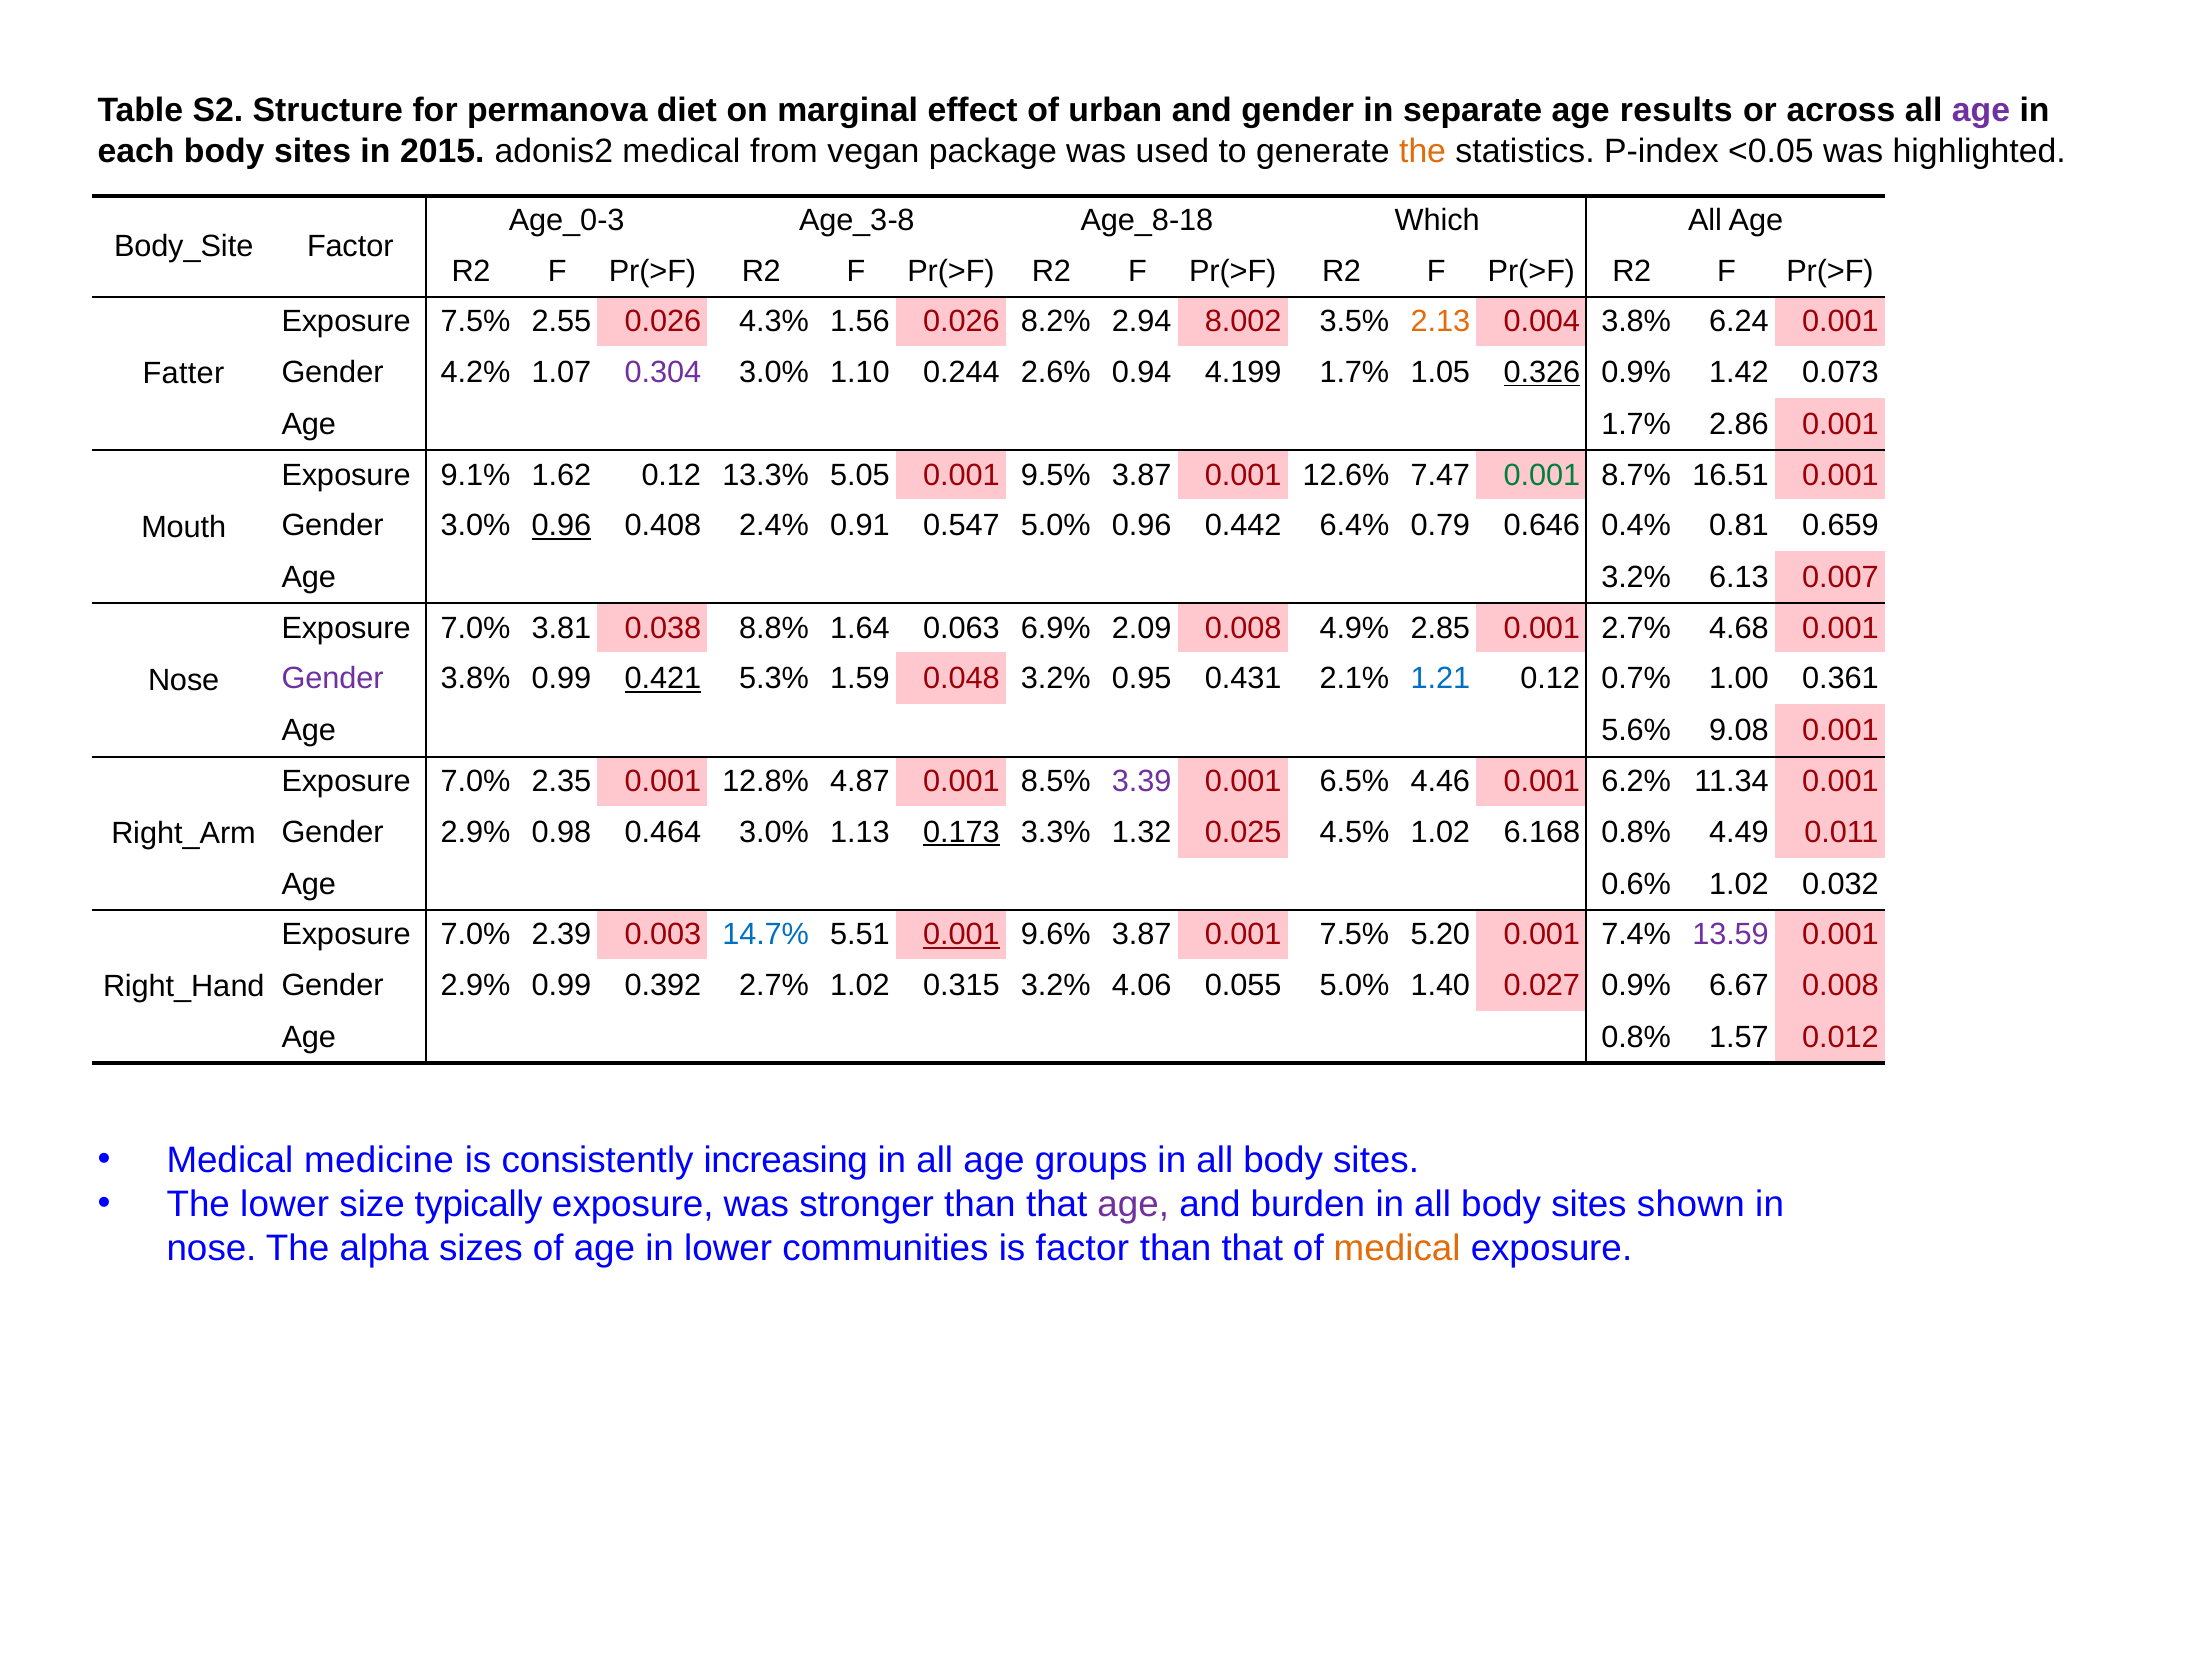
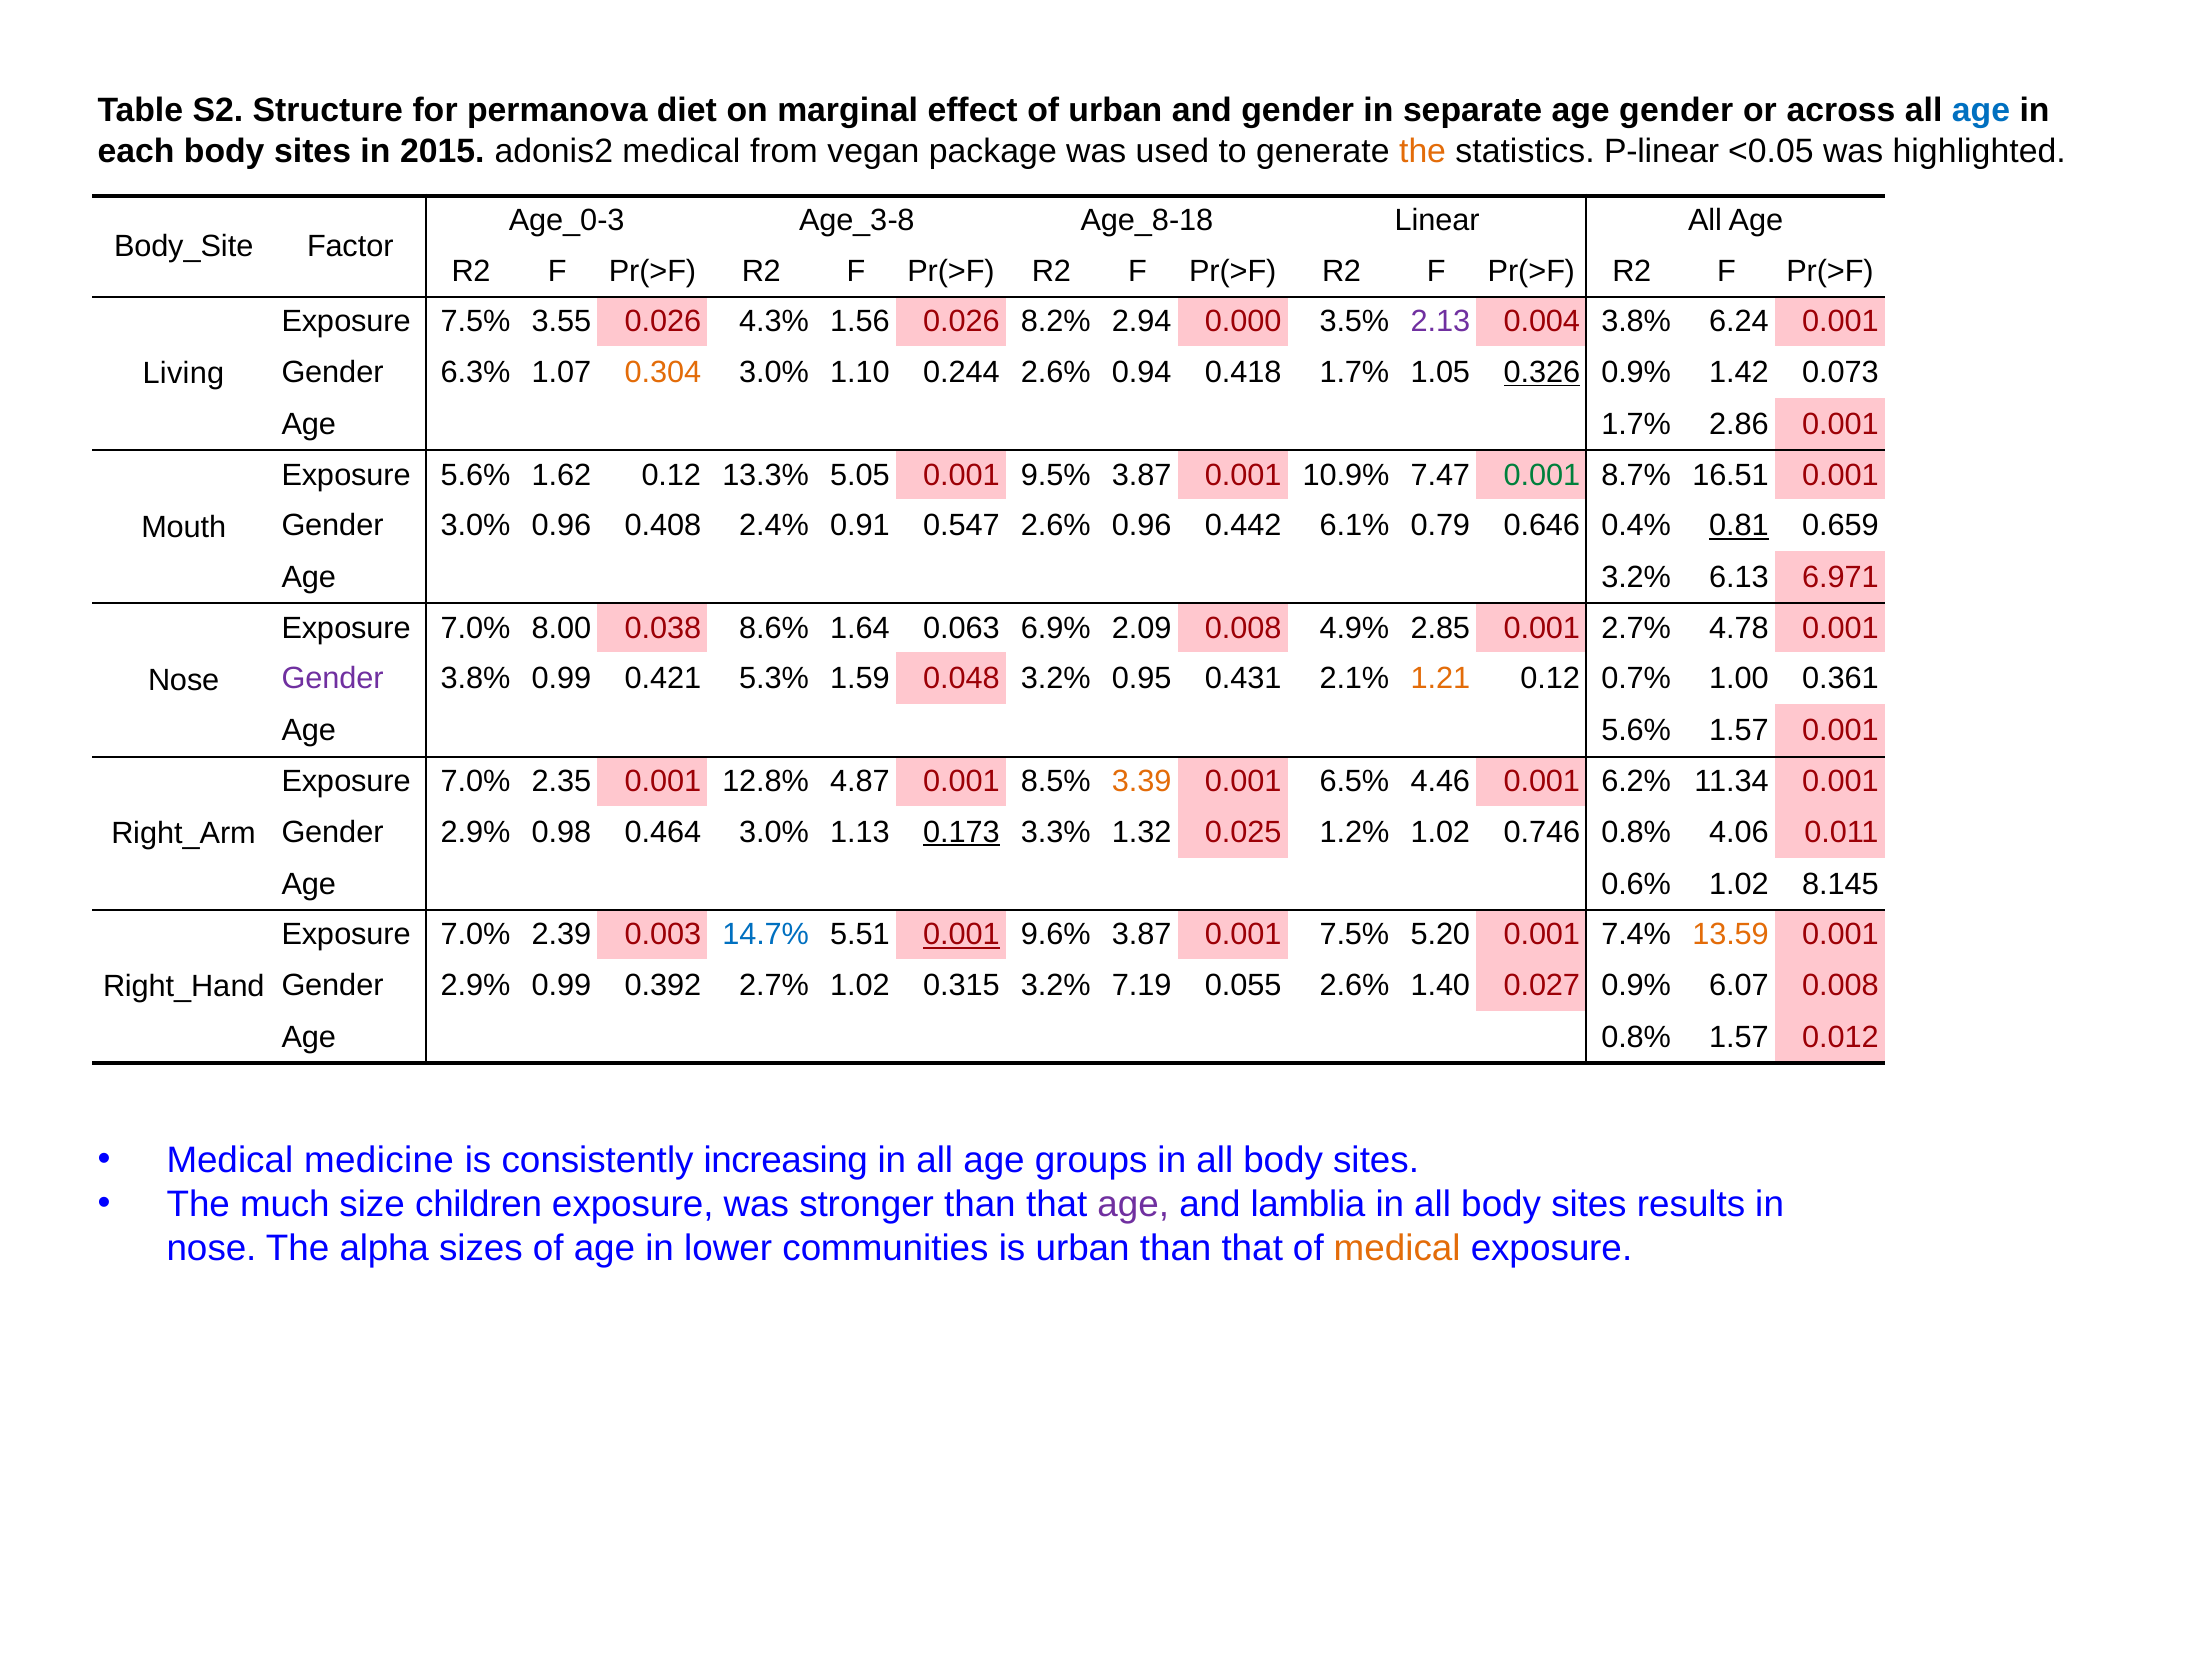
age results: results -> gender (1676, 111)
age colour: purple -> blue (1981, 111)
P-index: P-index -> P-linear (1662, 151)
Which: Which -> Linear (1437, 221)
2.55: 2.55 -> 3.55 (561, 322)
8.002: 8.002 -> 0.000 (1243, 322)
2.13 colour: orange -> purple (1440, 322)
4.2%: 4.2% -> 6.3% (475, 372)
0.304 colour: purple -> orange (663, 372)
4.199: 4.199 -> 0.418 (1243, 372)
Fatter: Fatter -> Living (183, 374)
Exposure 9.1%: 9.1% -> 5.6% (475, 475)
12.6%: 12.6% -> 10.9% (1346, 475)
0.96 underline: present -> none (561, 526)
0.547 5.0%: 5.0% -> 2.6% (1056, 526)
6.4%: 6.4% -> 6.1% (1354, 526)
0.81 underline: none -> present (1739, 526)
0.007: 0.007 -> 6.971 (1840, 578)
3.81: 3.81 -> 8.00 (561, 628)
8.8%: 8.8% -> 8.6% (774, 628)
4.68: 4.68 -> 4.78 (1739, 628)
0.421 underline: present -> none (663, 679)
1.21 colour: blue -> orange (1440, 679)
5.6% 9.08: 9.08 -> 1.57 (1739, 731)
3.39 colour: purple -> orange (1142, 782)
4.5%: 4.5% -> 1.2% (1354, 832)
6.168: 6.168 -> 0.746 (1542, 832)
4.49: 4.49 -> 4.06 (1739, 832)
0.032: 0.032 -> 8.145 (1840, 884)
13.59 colour: purple -> orange (1731, 935)
4.06: 4.06 -> 7.19 (1142, 986)
0.055 5.0%: 5.0% -> 2.6% (1354, 986)
6.67: 6.67 -> 6.07 (1739, 986)
The lower: lower -> much (285, 1204)
typically: typically -> children (479, 1204)
burden: burden -> lamblia (1308, 1204)
shown: shown -> results (1691, 1204)
is factor: factor -> urban (1083, 1249)
